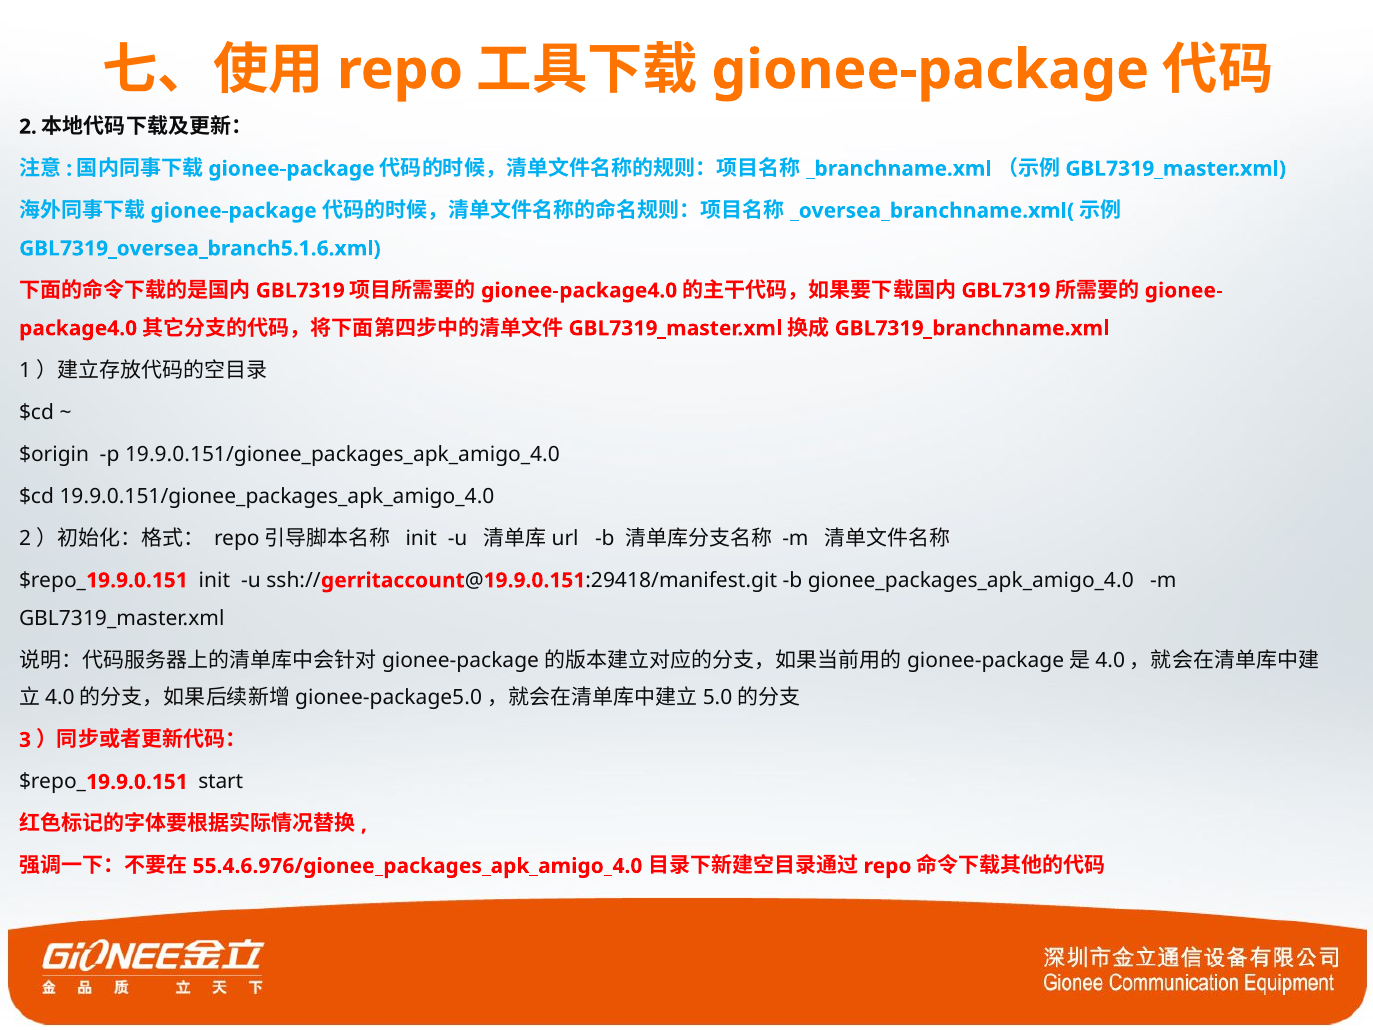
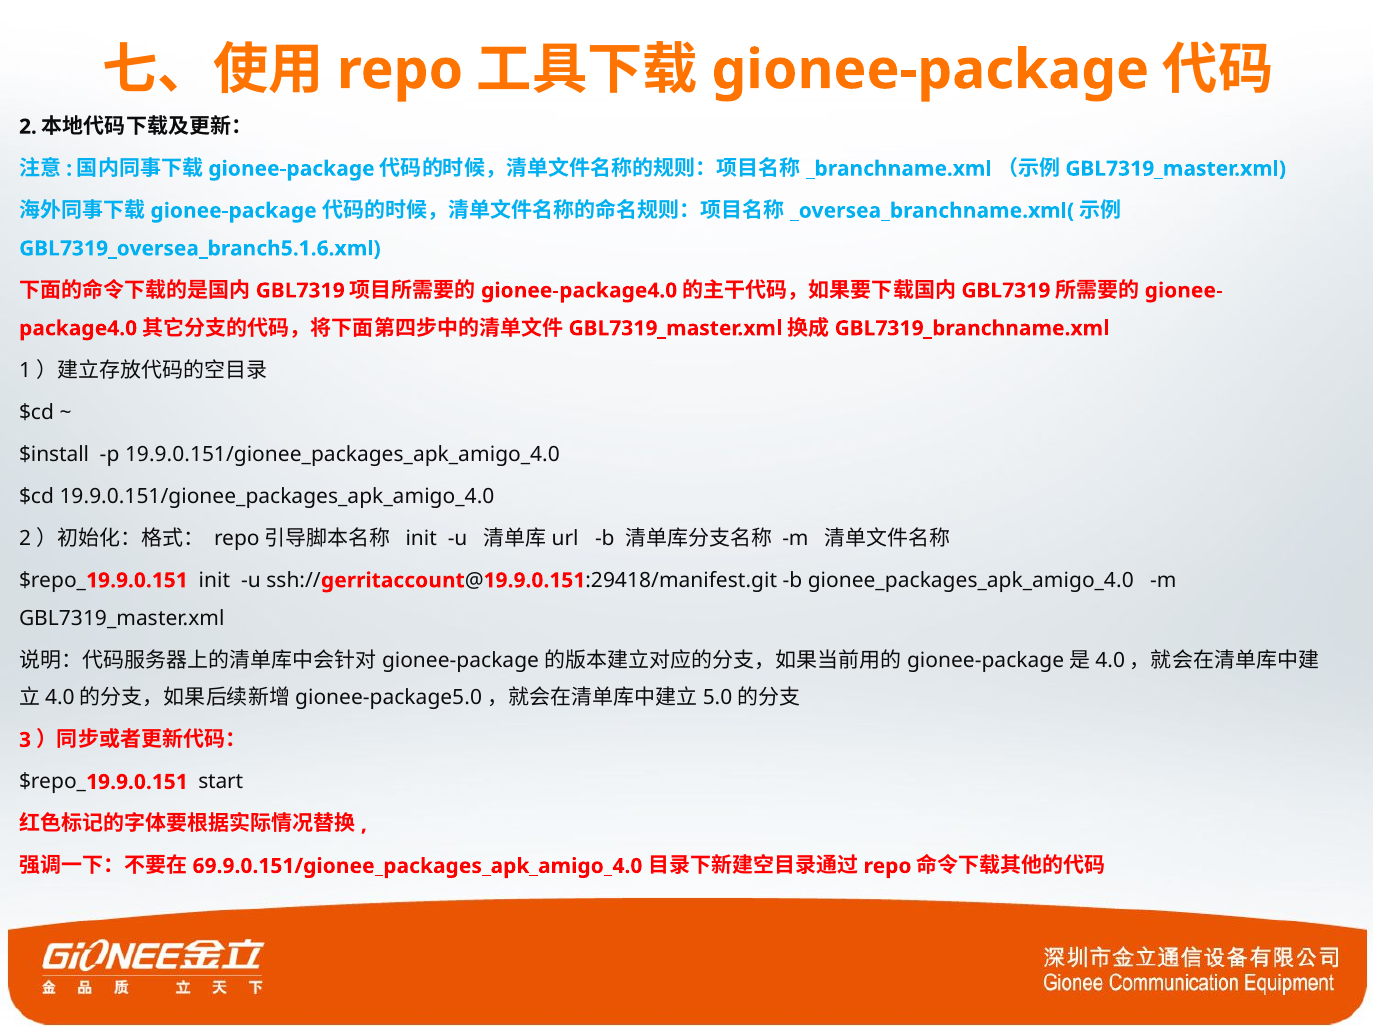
$origin: $origin -> $install (54, 454)
55.4.6.976/gionee_packages_apk_amigo_4.0: 55.4.6.976/gionee_packages_apk_amigo_4.0 -> 69.9.0.151/gionee_packages_apk_amigo_4.0 (417, 866)
